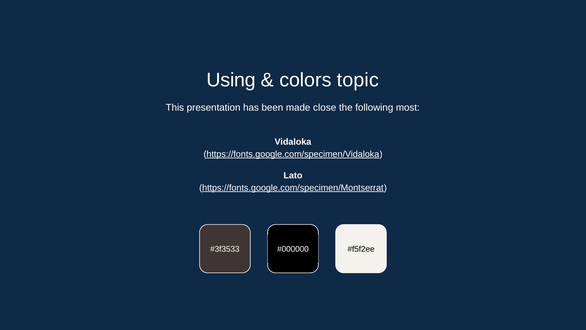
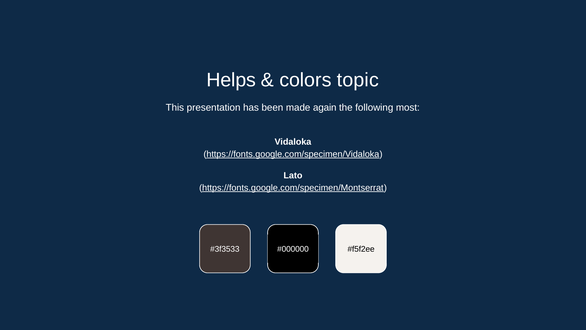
Using: Using -> Helps (231, 80)
close: close -> again (325, 108)
